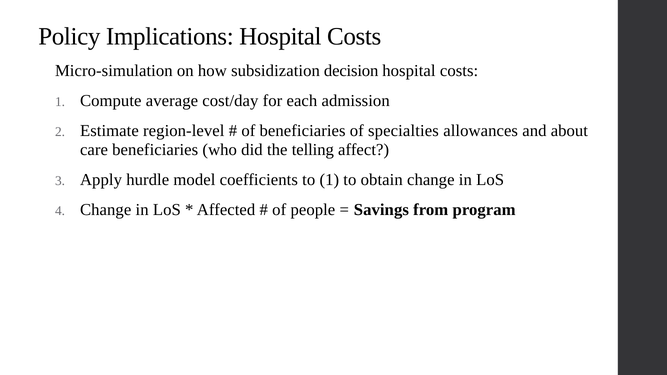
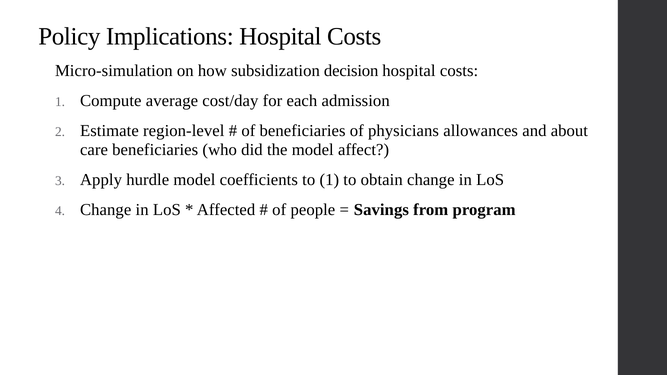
specialties: specialties -> physicians (403, 131)
the telling: telling -> model (313, 150)
